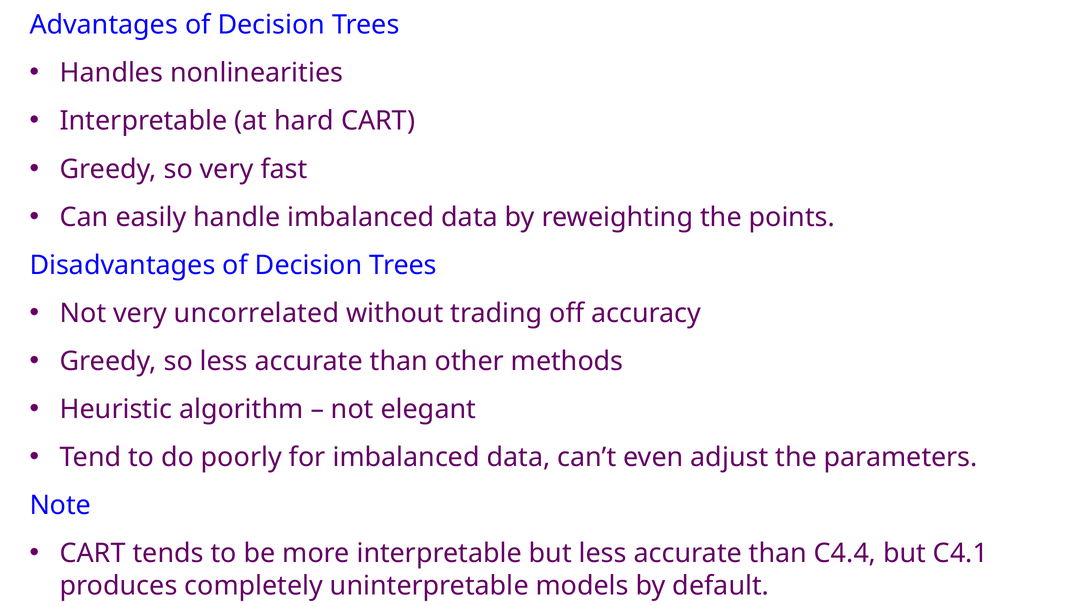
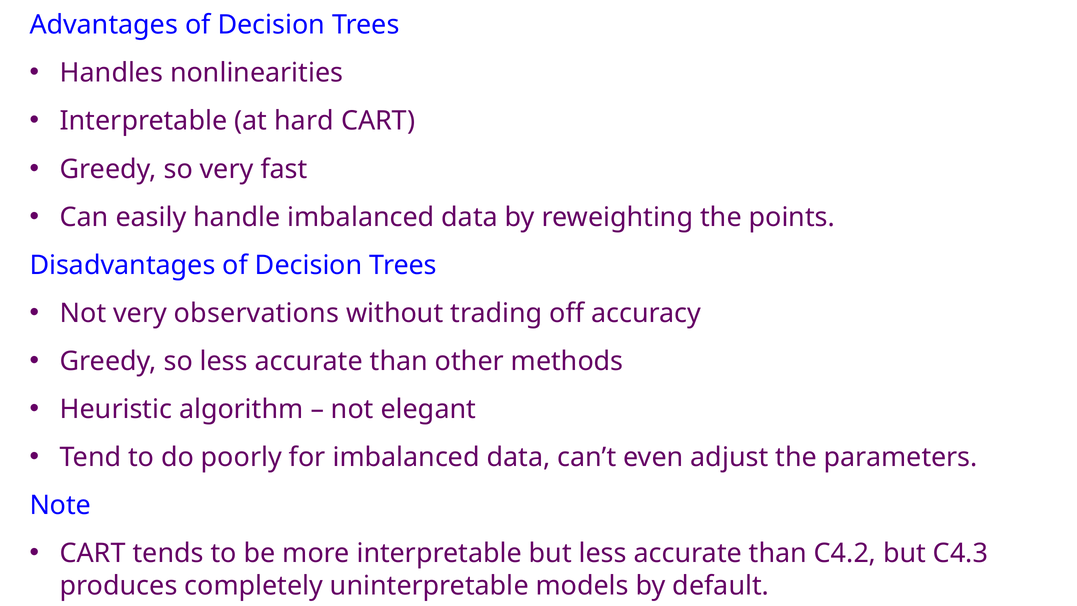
uncorrelated: uncorrelated -> observations (257, 313)
C4.4: C4.4 -> C4.2 (845, 553)
C4.1: C4.1 -> C4.3 (961, 553)
